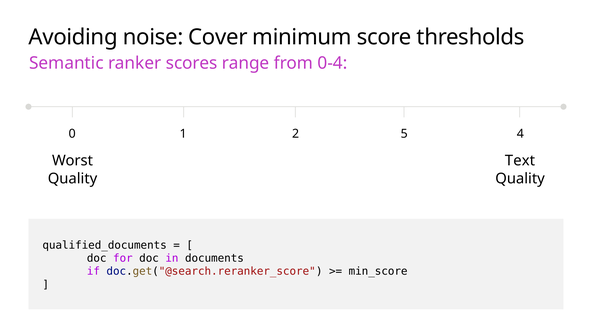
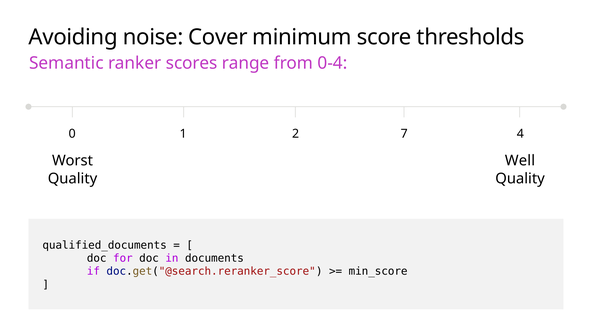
5: 5 -> 7 (404, 134)
Text: Text -> Well (520, 161)
